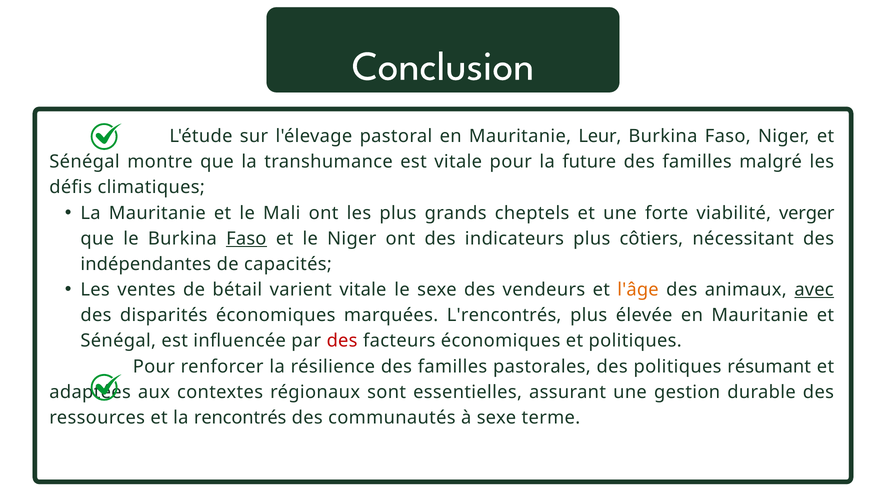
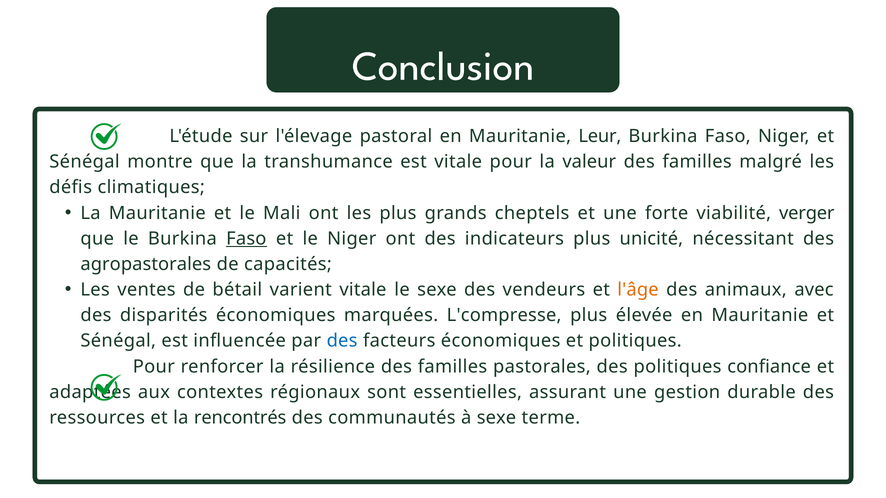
future: future -> valeur (589, 162)
côtiers: côtiers -> unicité (651, 239)
indépendantes: indépendantes -> agropastorales (146, 264)
avec underline: present -> none (814, 290)
L'rencontrés: L'rencontrés -> L'compresse (504, 316)
des colour: red -> blue (342, 341)
résumant: résumant -> confiance (769, 367)
